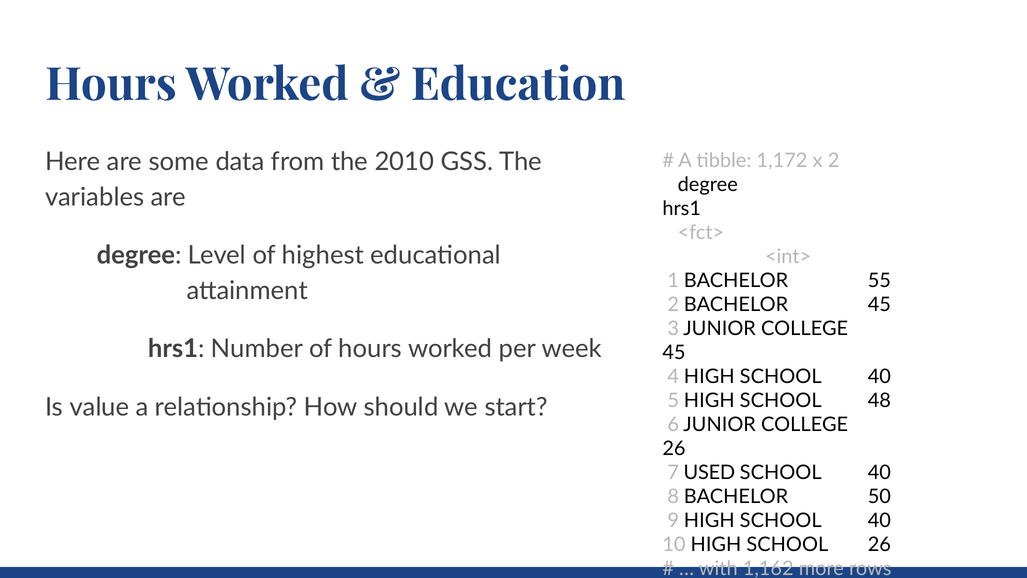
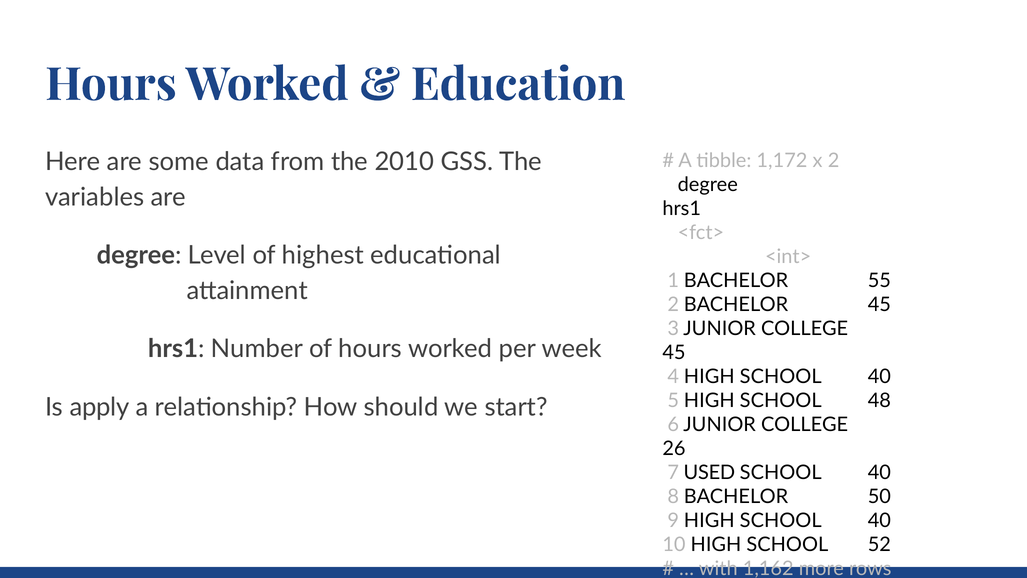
value: value -> apply (100, 407)
SCHOOL 26: 26 -> 52 (879, 544)
